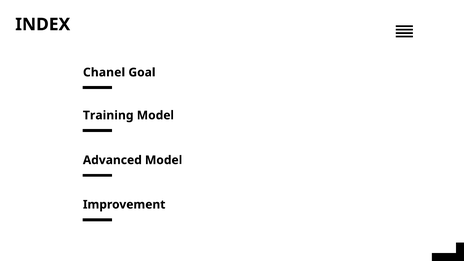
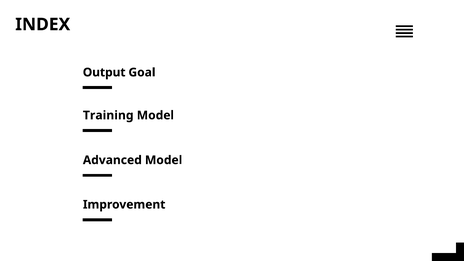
Chanel: Chanel -> Output (104, 72)
